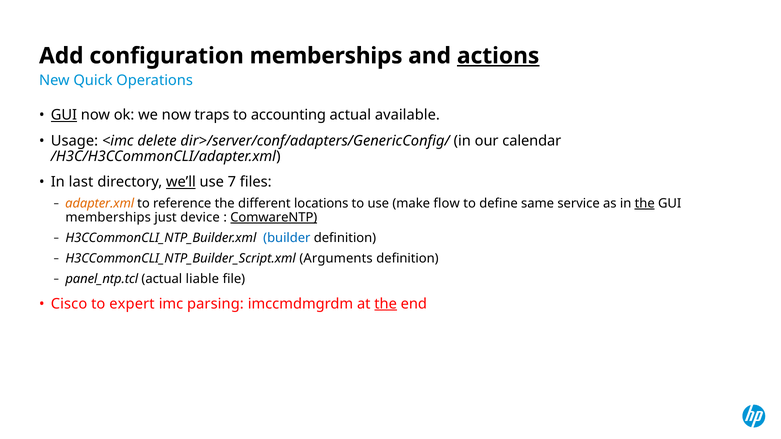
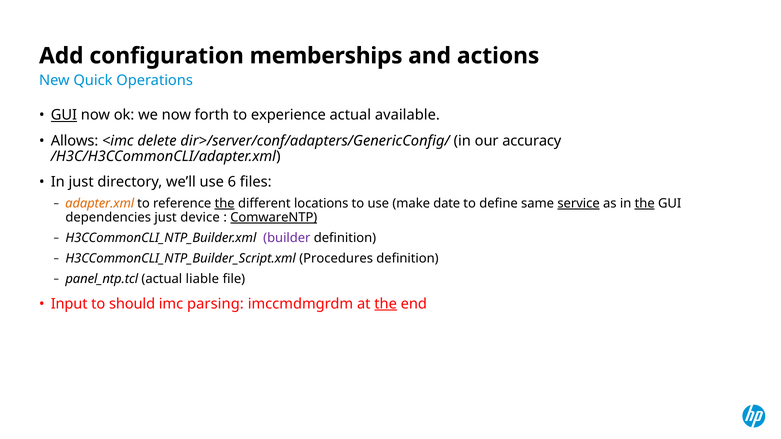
actions underline: present -> none (498, 56)
traps: traps -> forth (212, 115)
accounting: accounting -> experience (288, 115)
Usage: Usage -> Allows (75, 141)
calendar: calendar -> accuracy (532, 141)
In last: last -> just (81, 182)
we’ll underline: present -> none (181, 182)
7: 7 -> 6 (232, 182)
the underline: none -> present (225, 204)
flow: flow -> date (447, 204)
service underline: none -> present (579, 204)
memberships: memberships -> dependencies (108, 218)
builder colour: blue -> purple (287, 238)
Arguments: Arguments -> Procedures (336, 259)
Cisco: Cisco -> Input (69, 304)
expert: expert -> should (132, 304)
